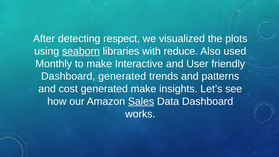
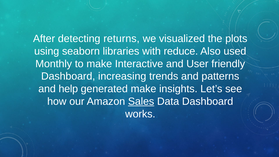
respect: respect -> returns (121, 39)
seaborn underline: present -> none (81, 51)
Dashboard generated: generated -> increasing (122, 76)
cost: cost -> help (68, 89)
